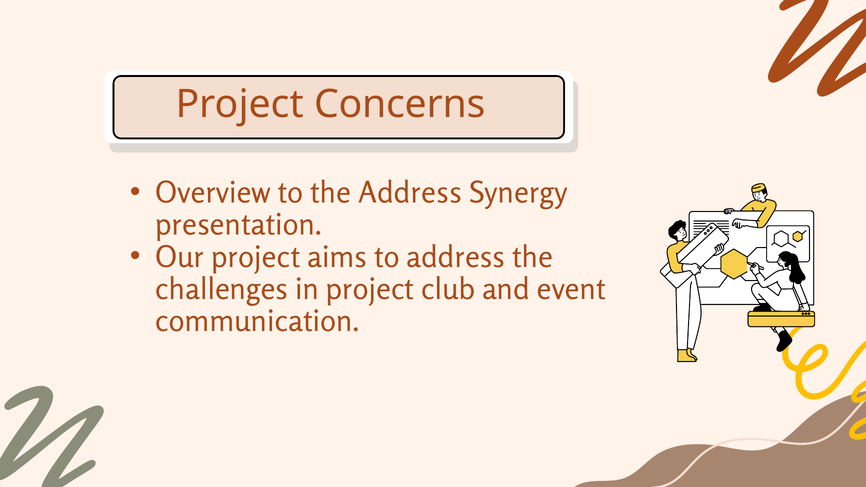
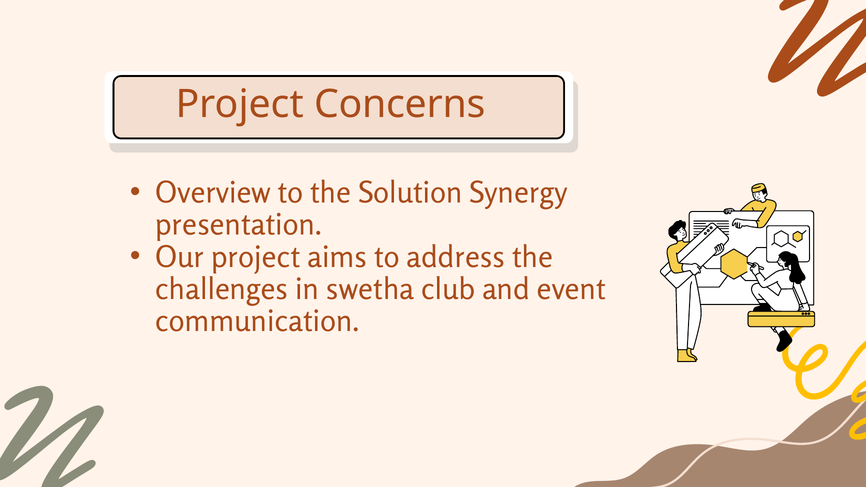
the Address: Address -> Solution (410, 193)
in project: project -> swetha (370, 289)
